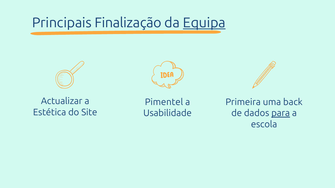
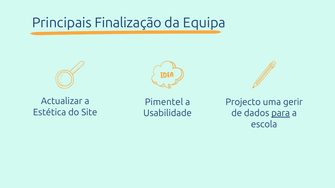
Equipa underline: present -> none (204, 23)
Primeira: Primeira -> Projecto (243, 102)
back: back -> gerir (293, 102)
